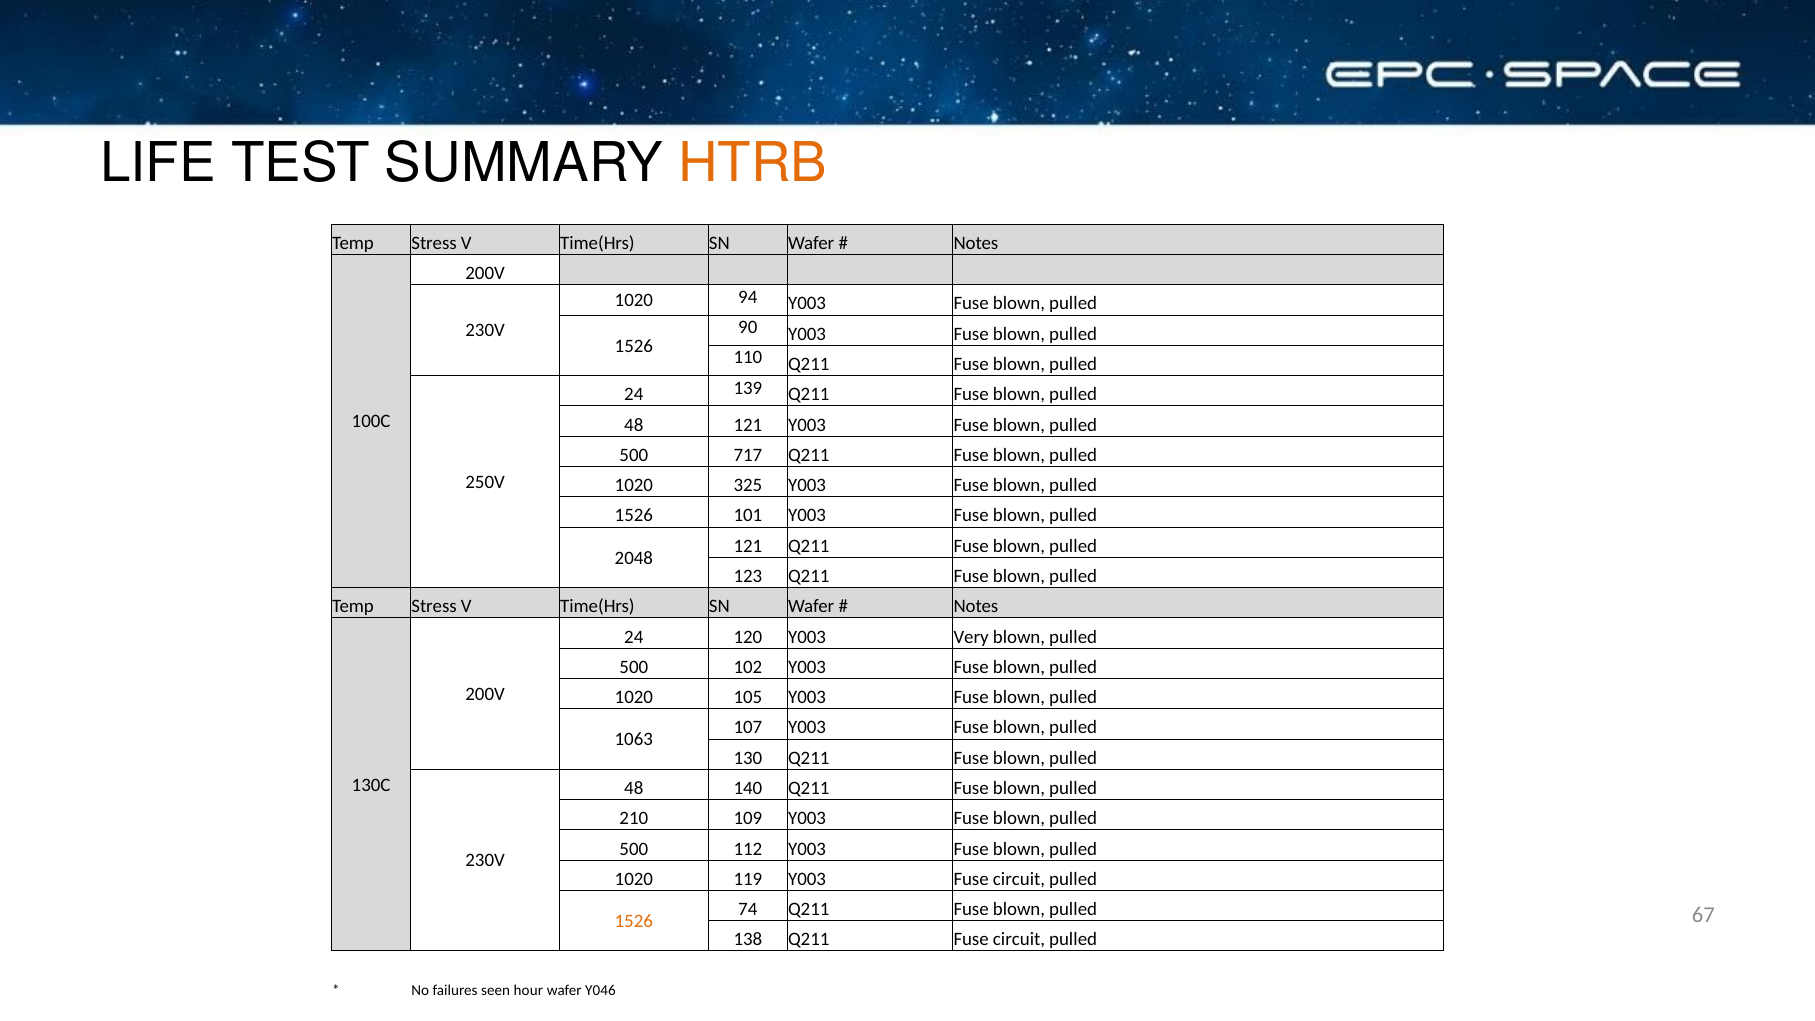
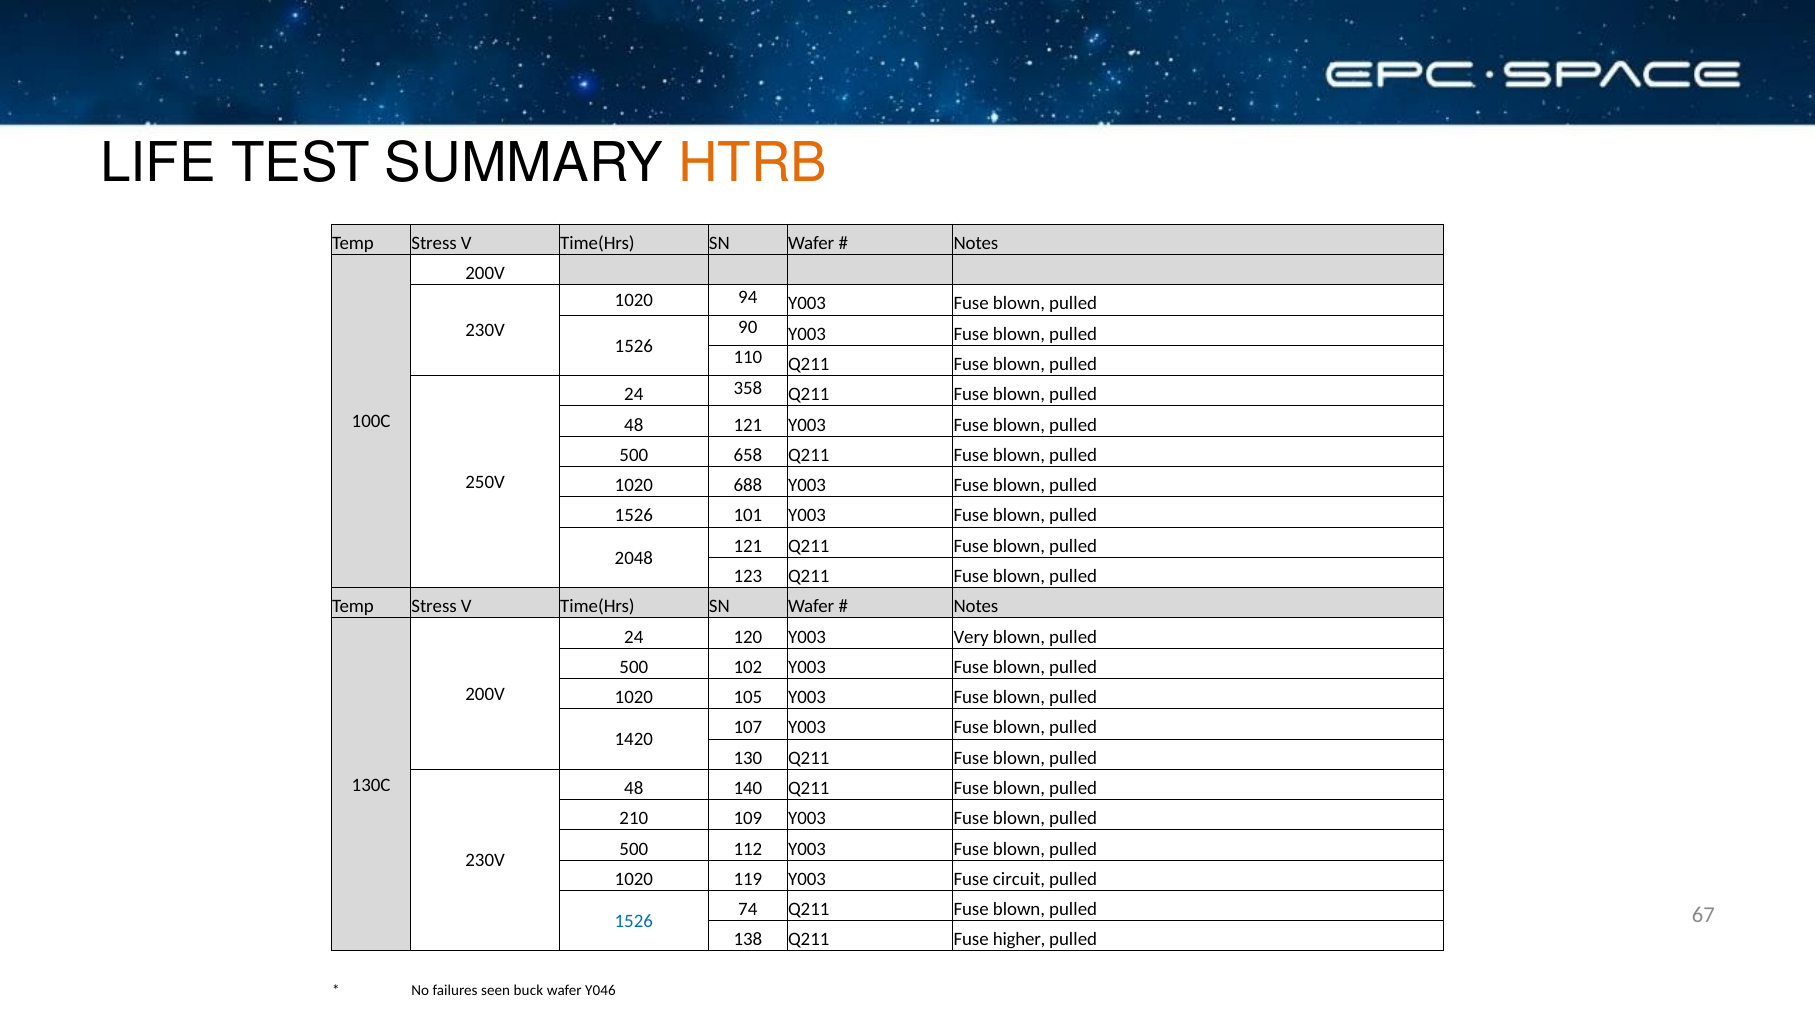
139: 139 -> 358 (748, 388)
717: 717 -> 658 (748, 455)
325: 325 -> 688 (748, 485)
1063: 1063 -> 1420 (634, 739)
1526 colour: orange -> blue (634, 921)
Q211 Fuse circuit: circuit -> higher (1019, 940)
hour: hour -> buck (528, 990)
